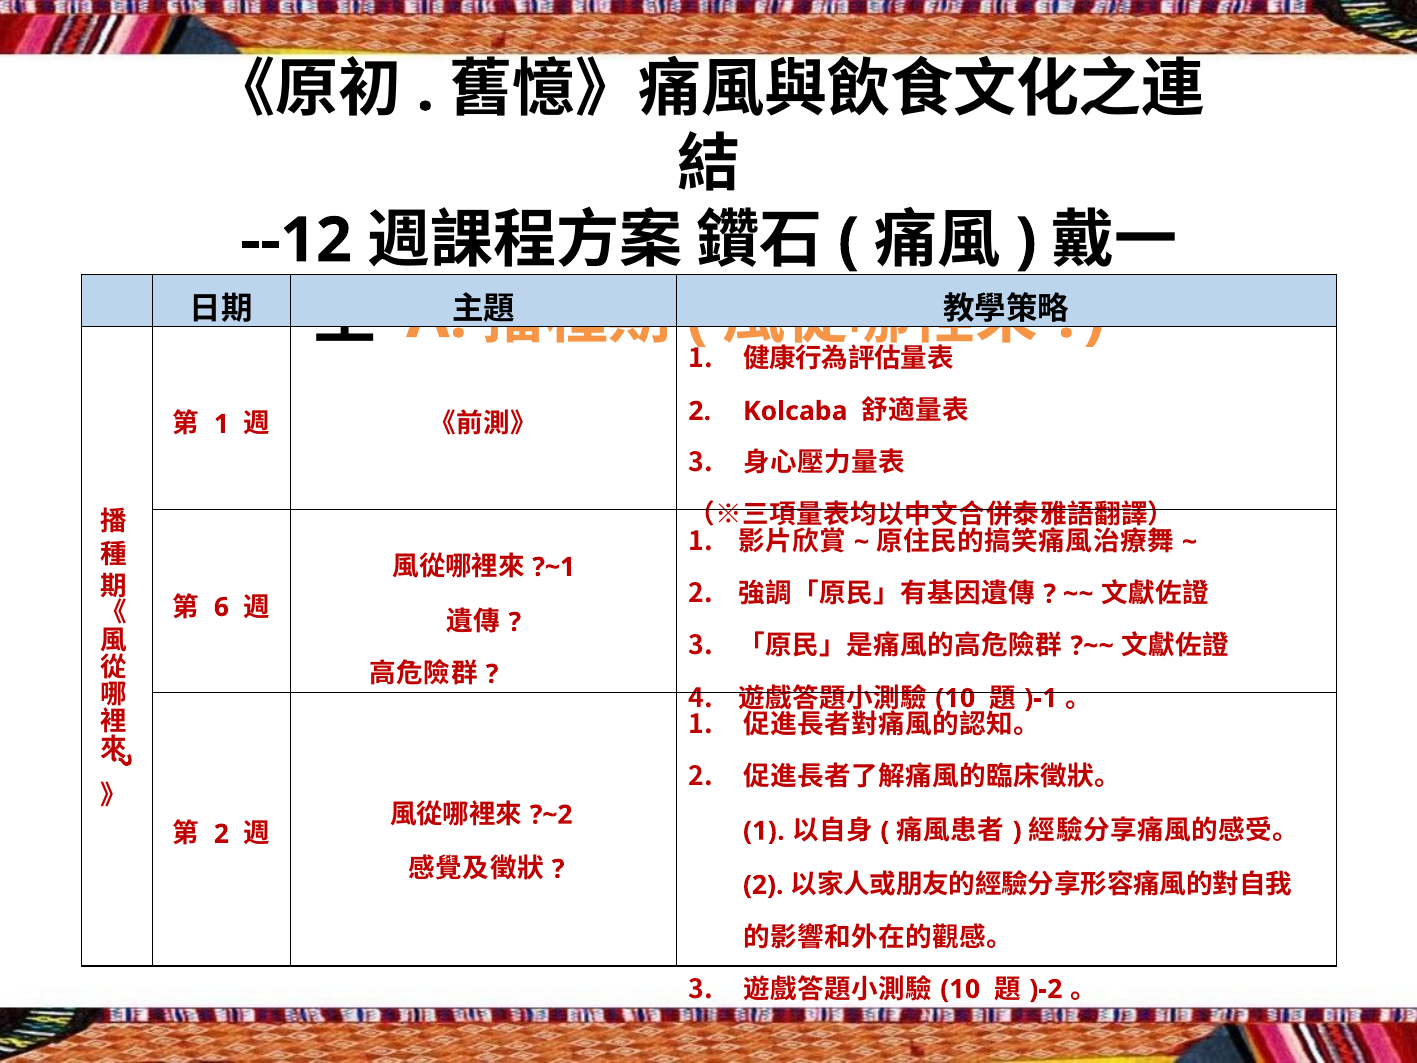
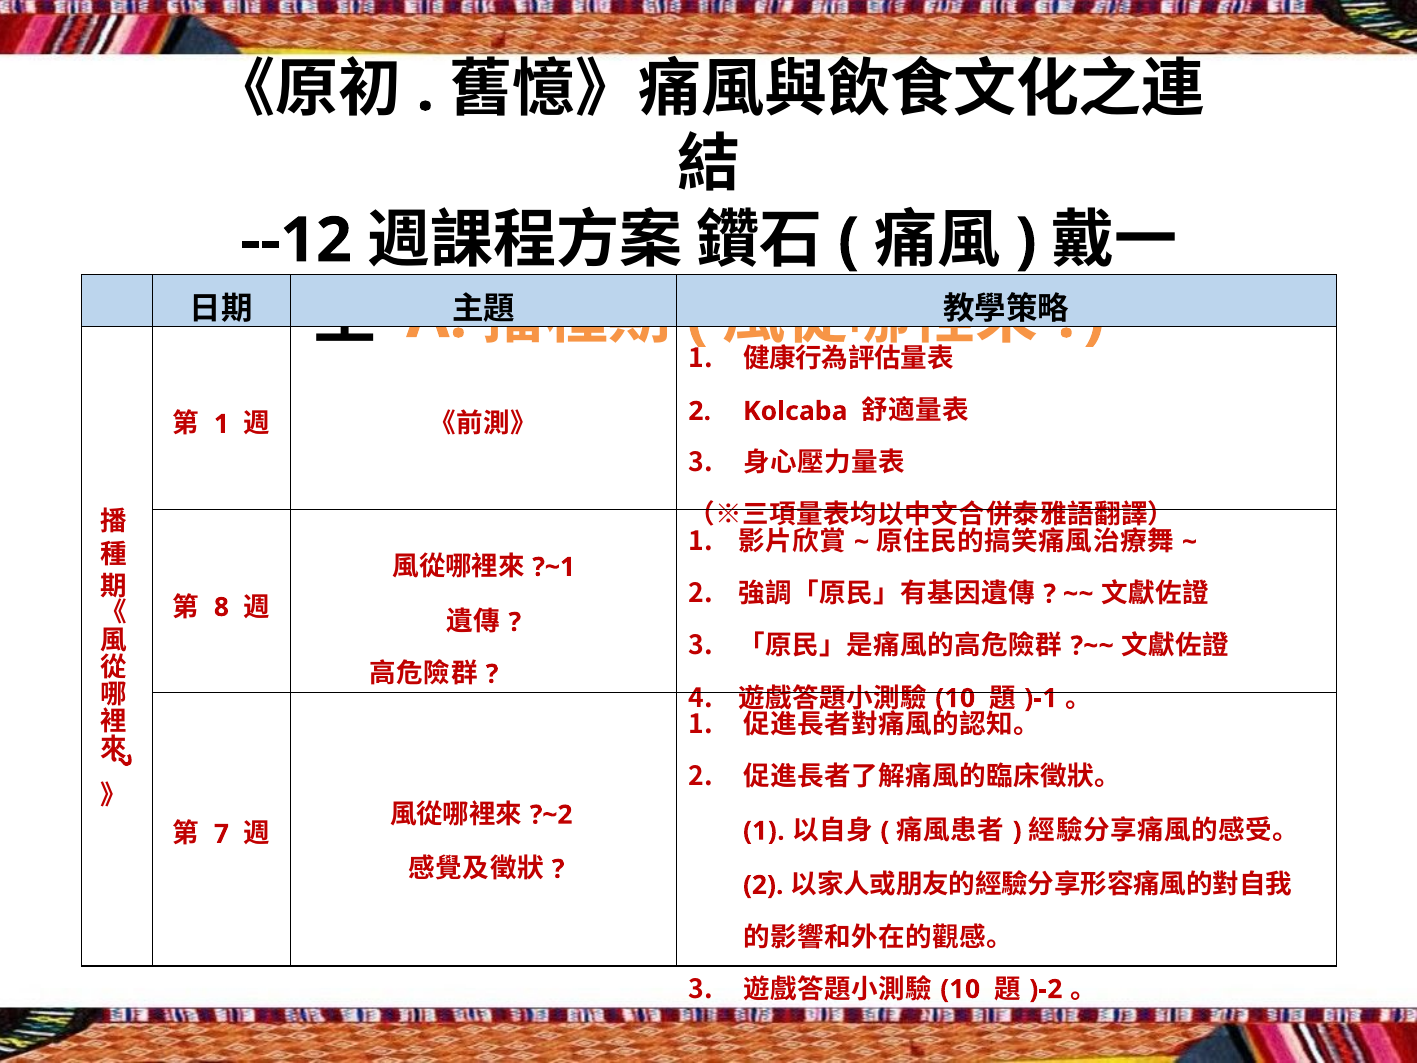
6: 6 -> 8 (221, 607)
2: 2 -> 7 (221, 834)
